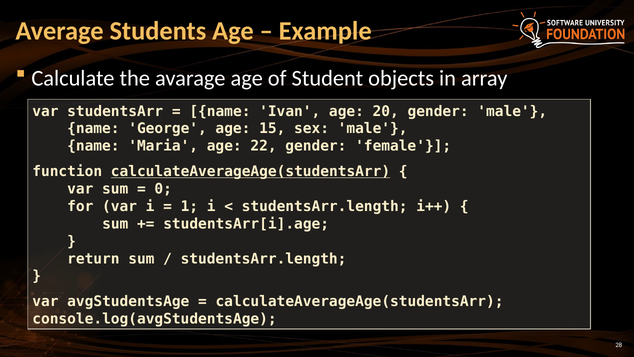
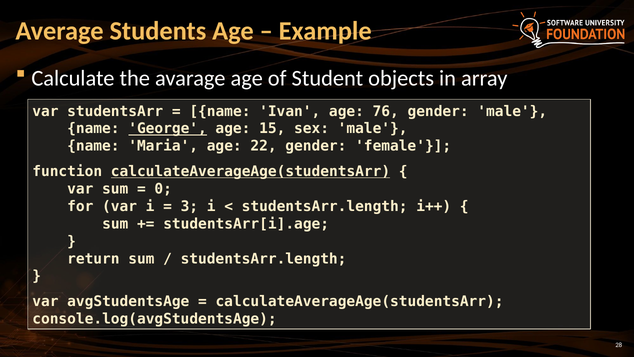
20: 20 -> 76 (386, 111)
George underline: none -> present (168, 129)
1: 1 -> 3 (189, 206)
